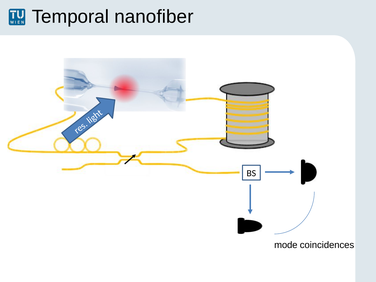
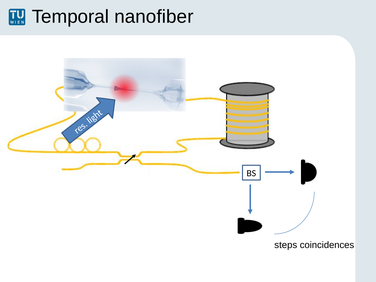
mode: mode -> steps (286, 245)
